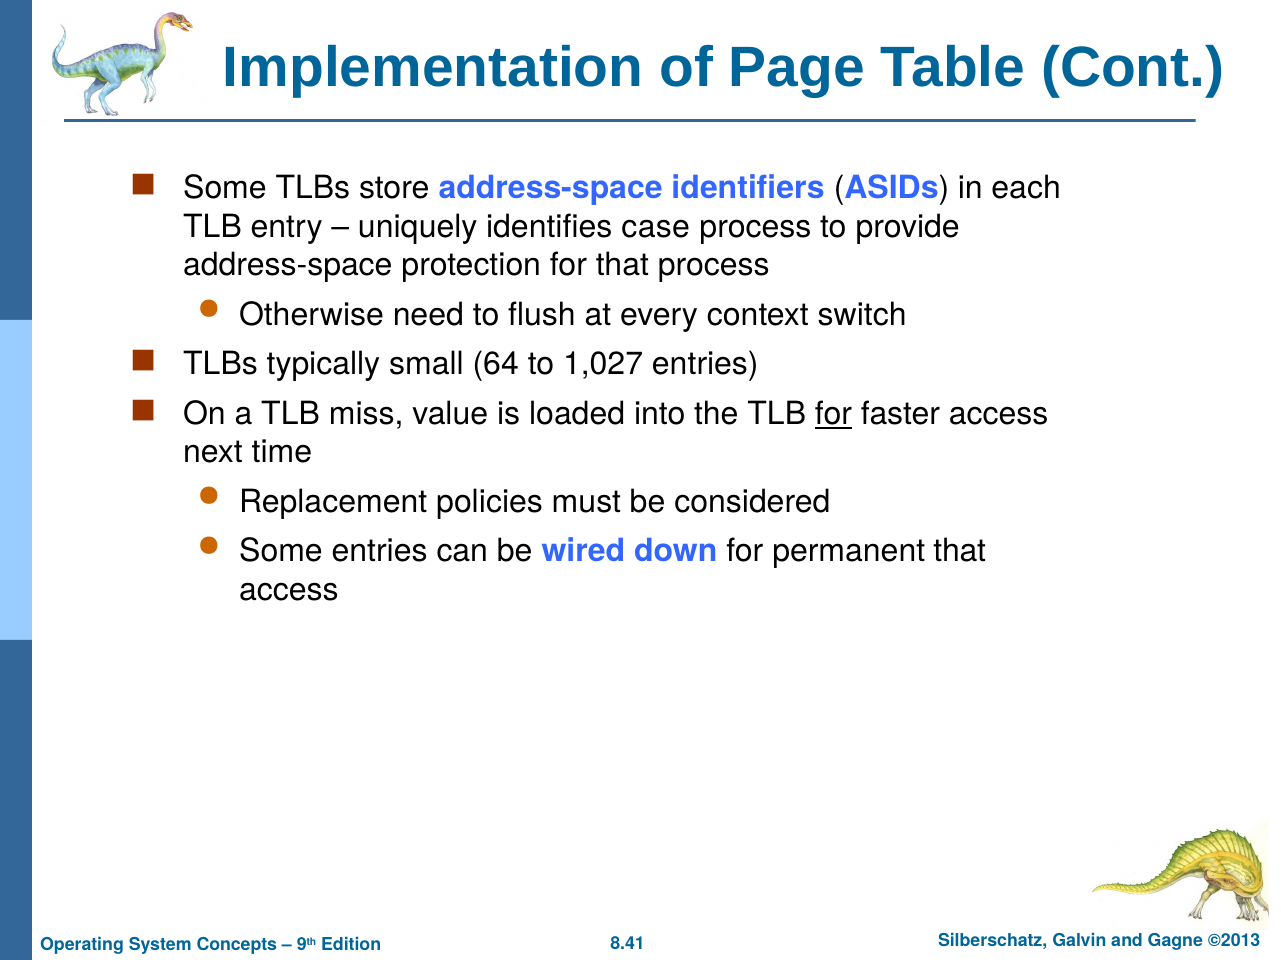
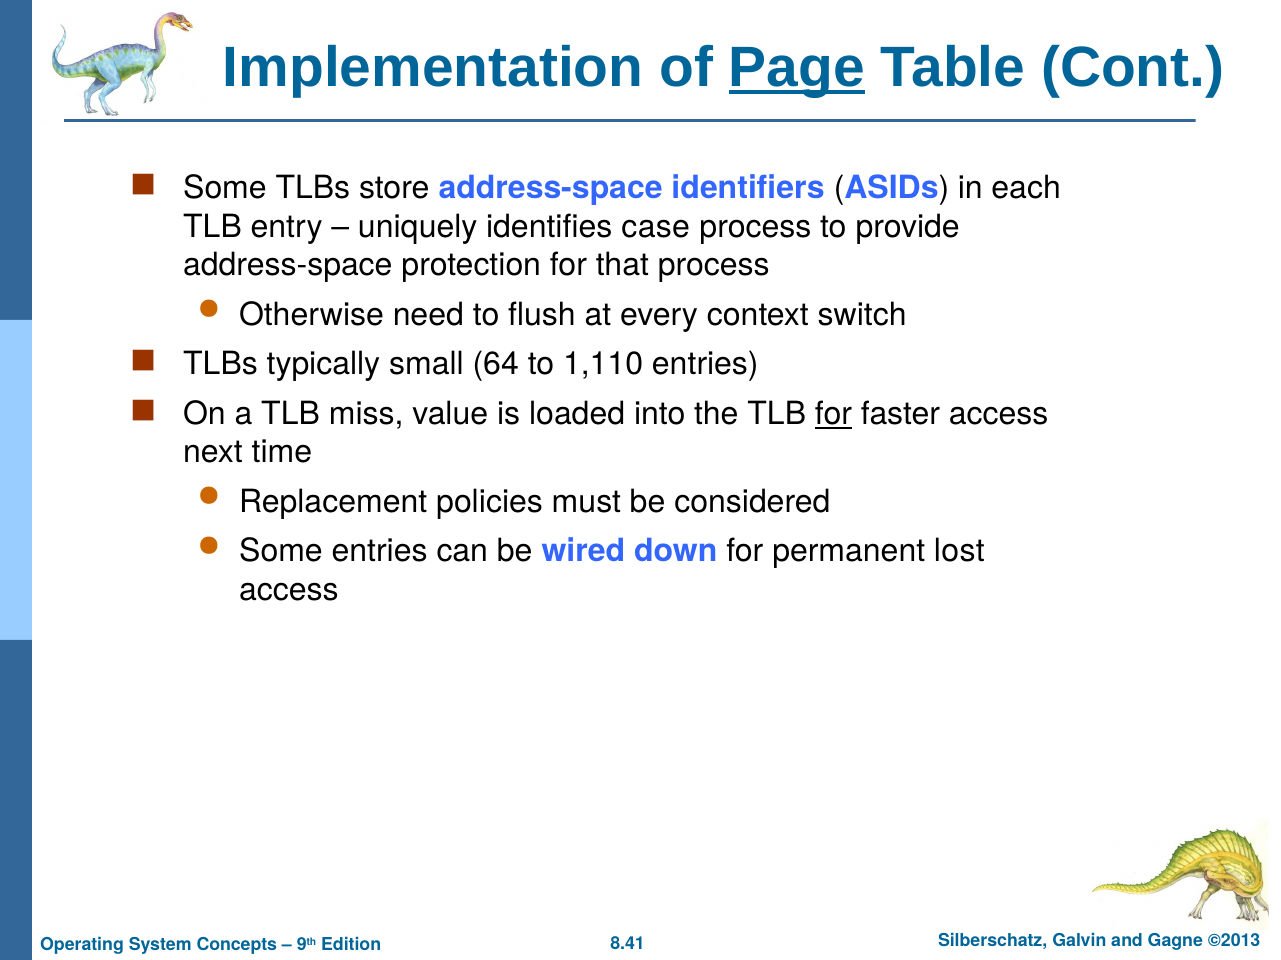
Page underline: none -> present (797, 67)
1,027: 1,027 -> 1,110 (603, 365)
permanent that: that -> lost (959, 552)
